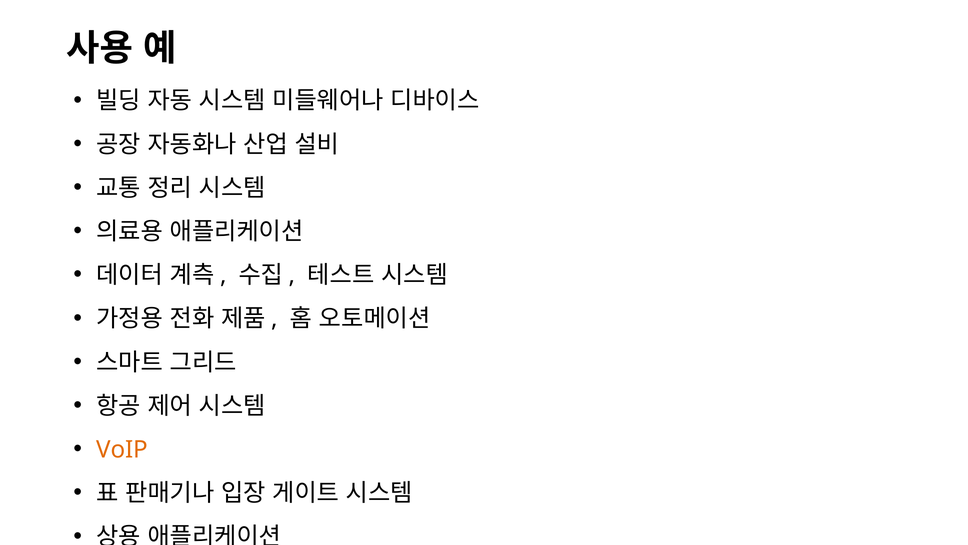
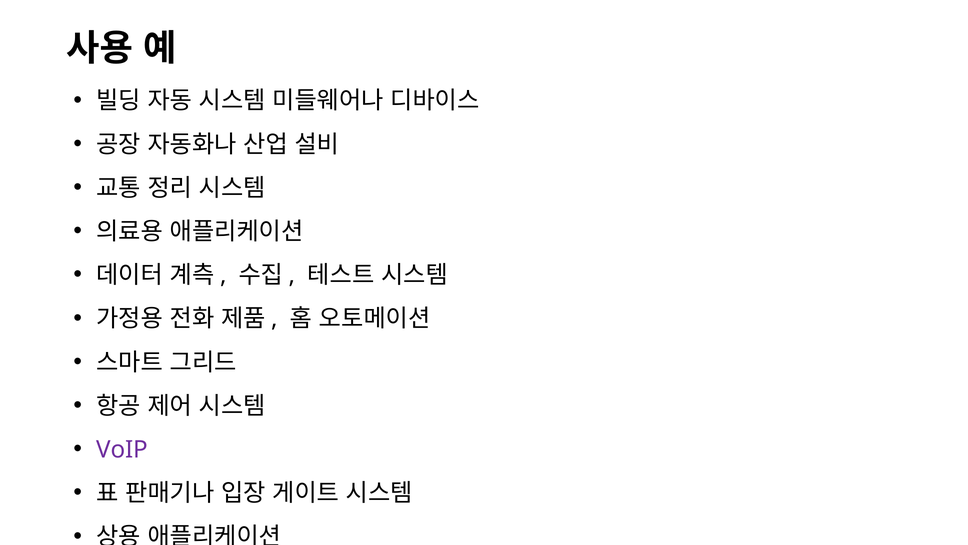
VoIP colour: orange -> purple (122, 449)
